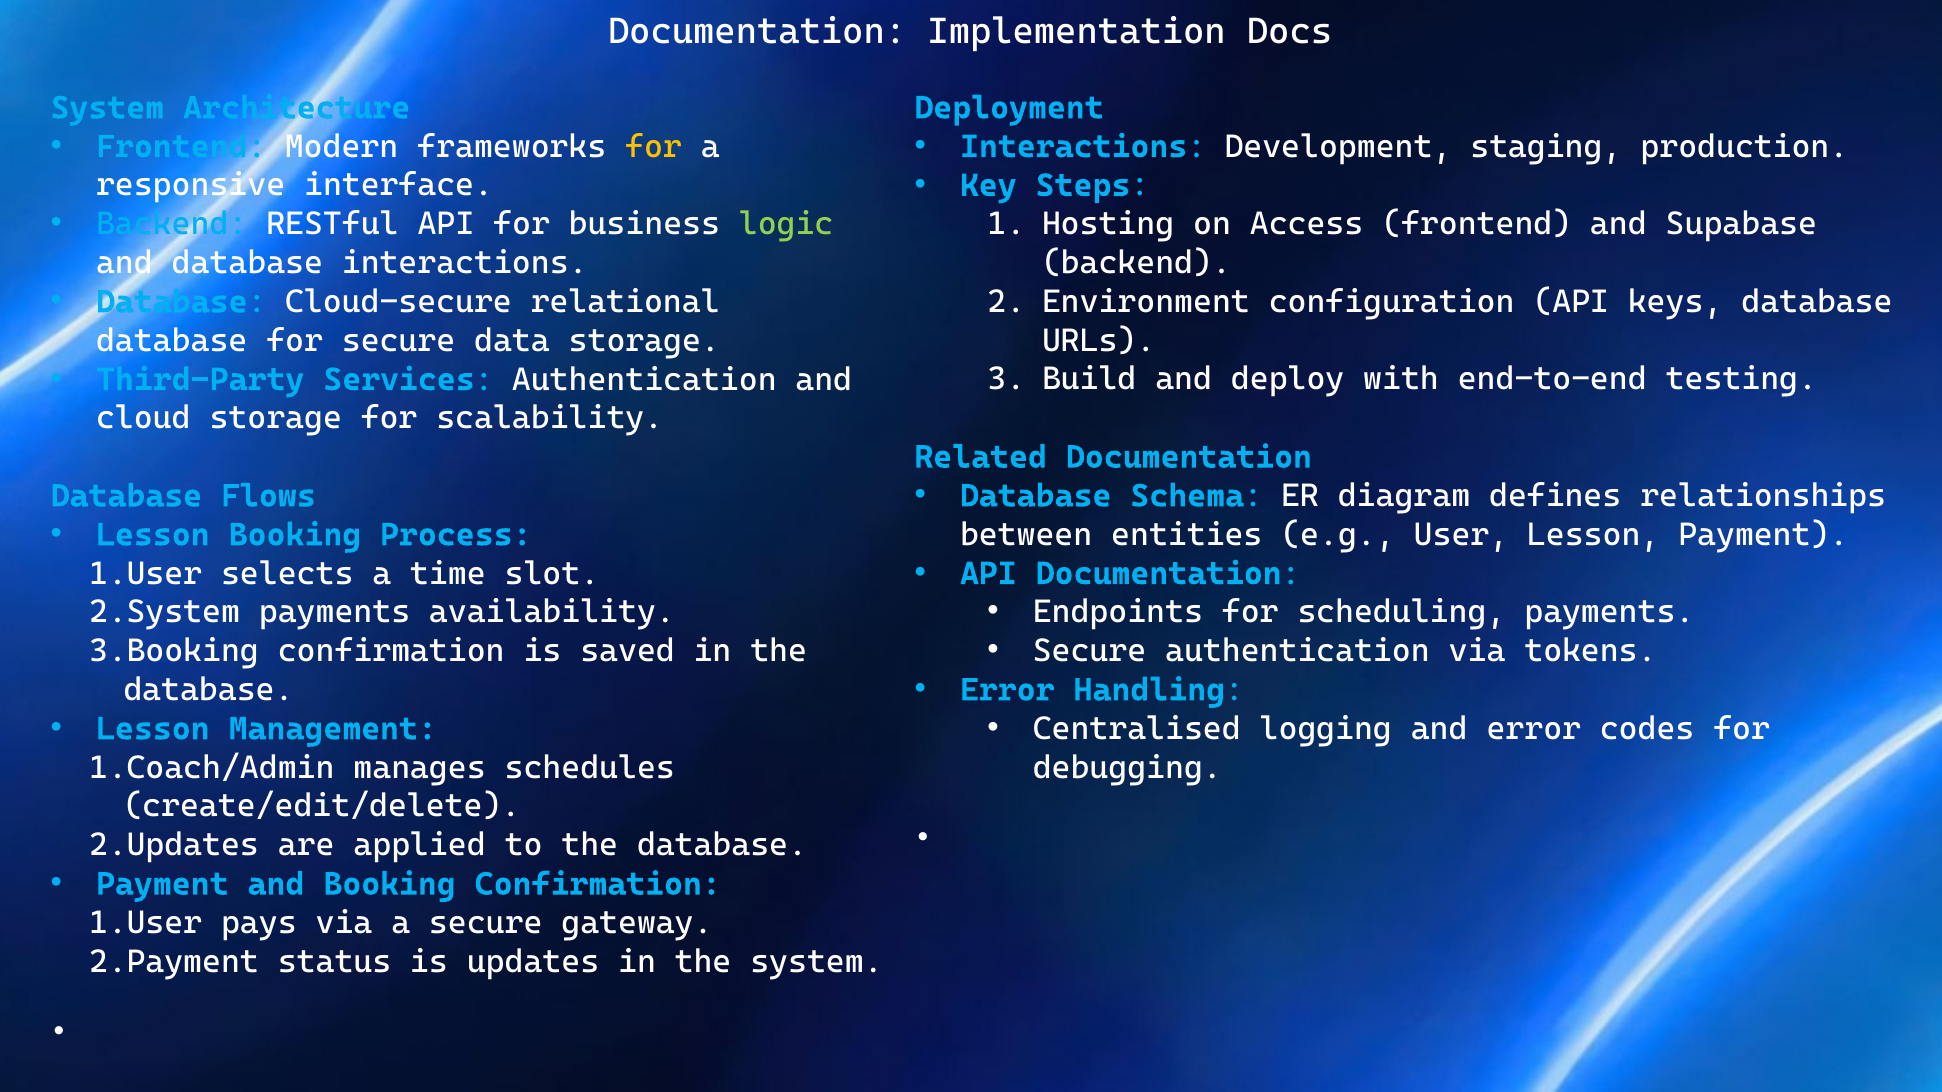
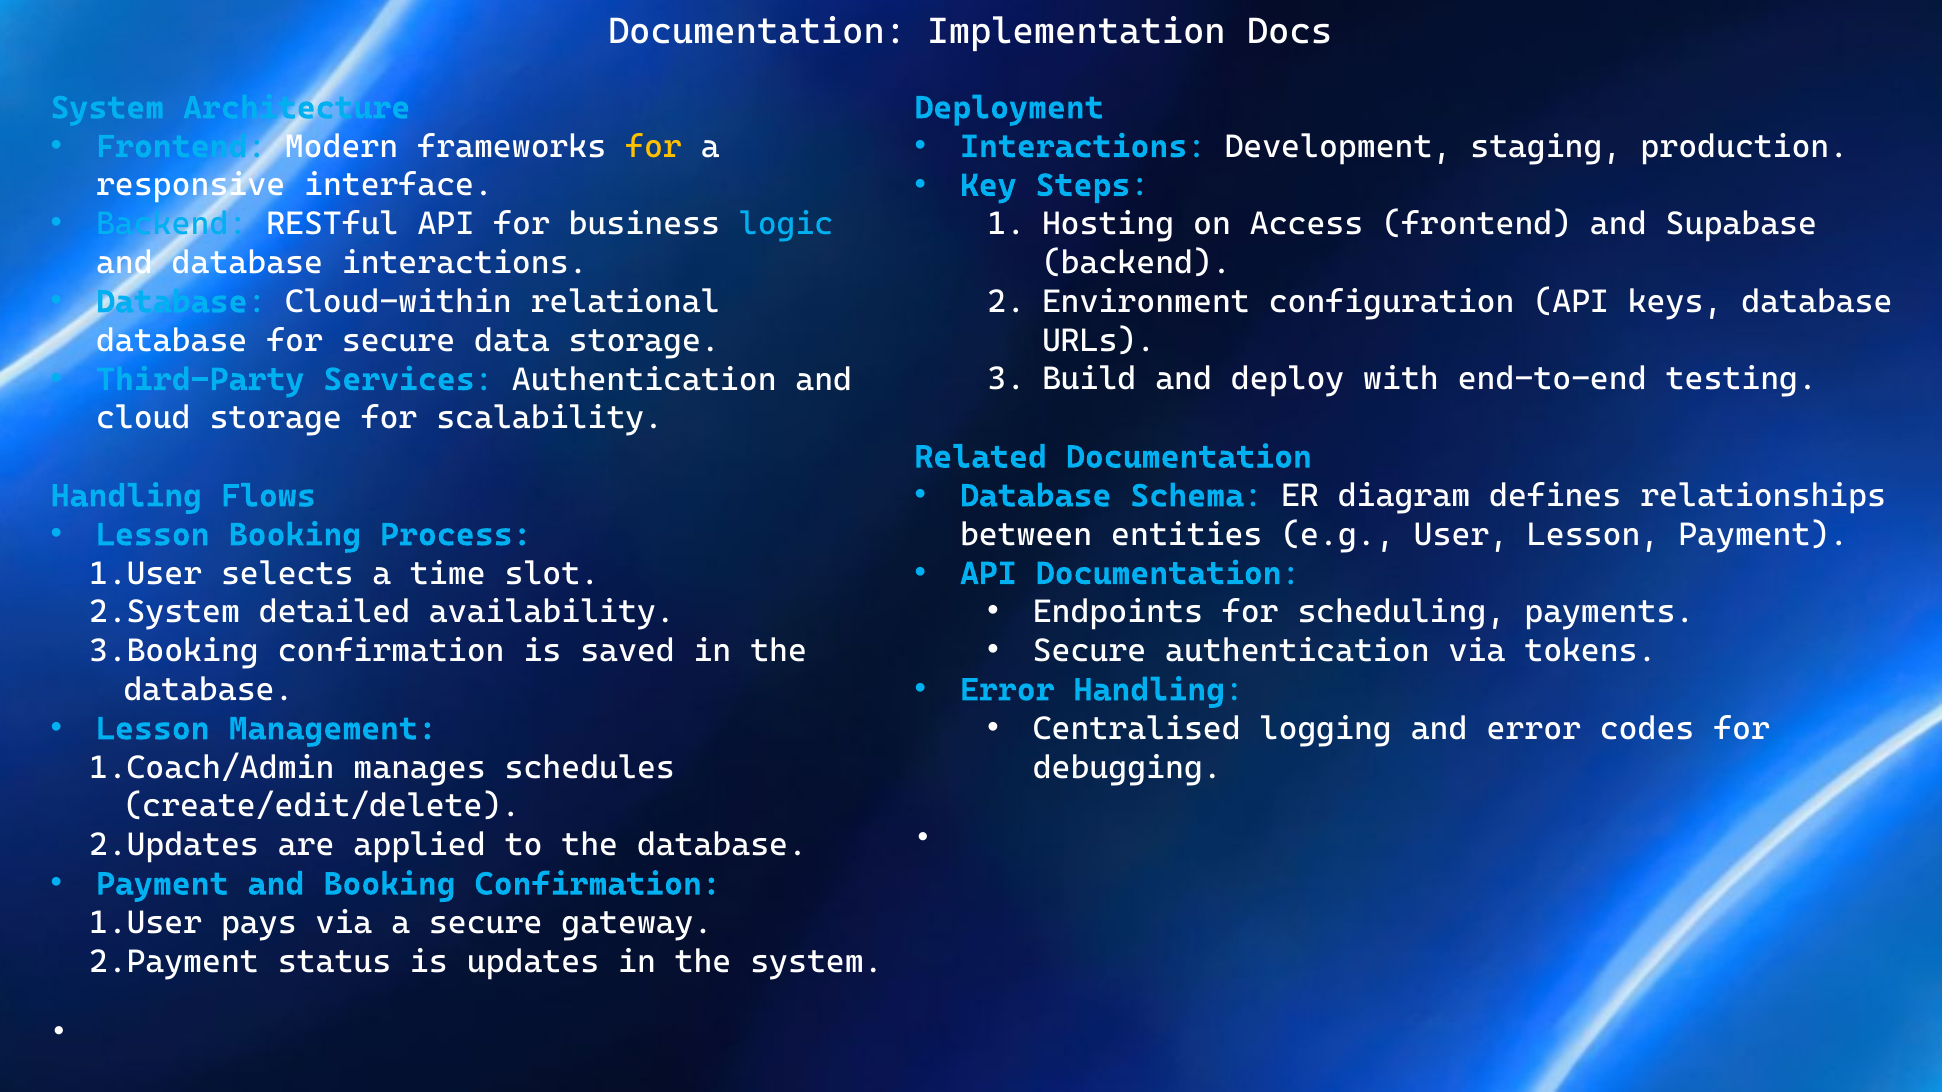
logic colour: light green -> light blue (786, 224)
Cloud-secure: Cloud-secure -> Cloud-within (398, 302)
Database: Database -> Handling (126, 496)
payments: payments -> detailed (335, 612)
